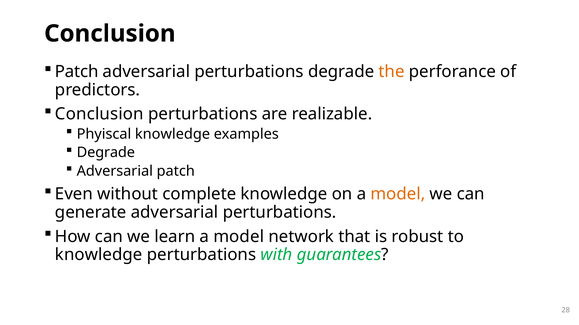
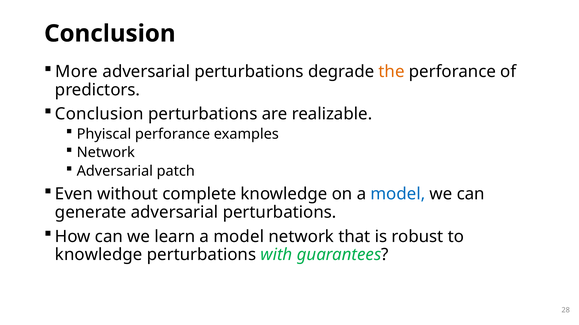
Patch: Patch -> More (76, 72)
Phyiscal knowledge: knowledge -> perforance (173, 134)
Degrade: Degrade -> Network (106, 153)
model colour: orange -> blue (398, 194)
